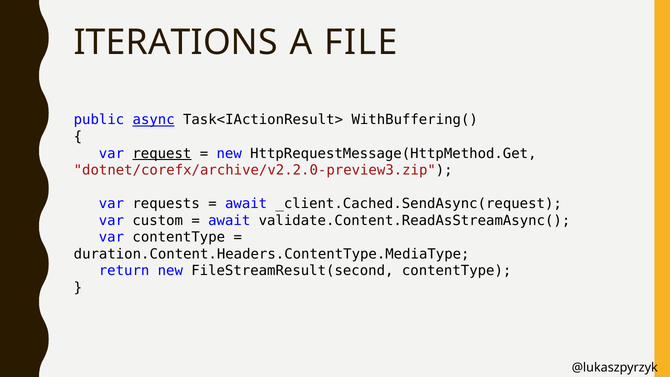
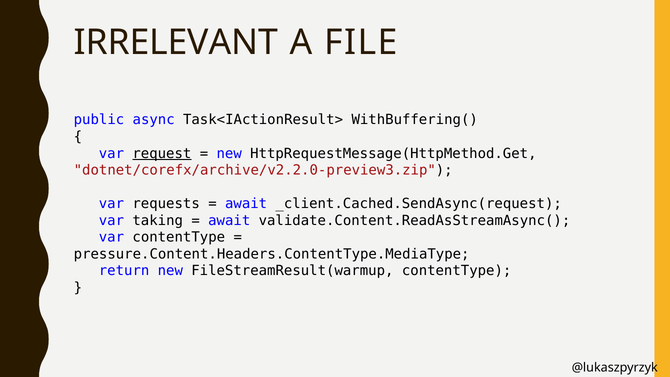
ITERATIONS: ITERATIONS -> IRRELEVANT (176, 43)
async underline: present -> none (154, 120)
custom: custom -> taking (158, 220)
duration.Content.Headers.ContentType.MediaType: duration.Content.Headers.ContentType.MediaType -> pressure.Content.Headers.ContentType.MediaType (272, 254)
FileStreamResult(second: FileStreamResult(second -> FileStreamResult(warmup (292, 271)
